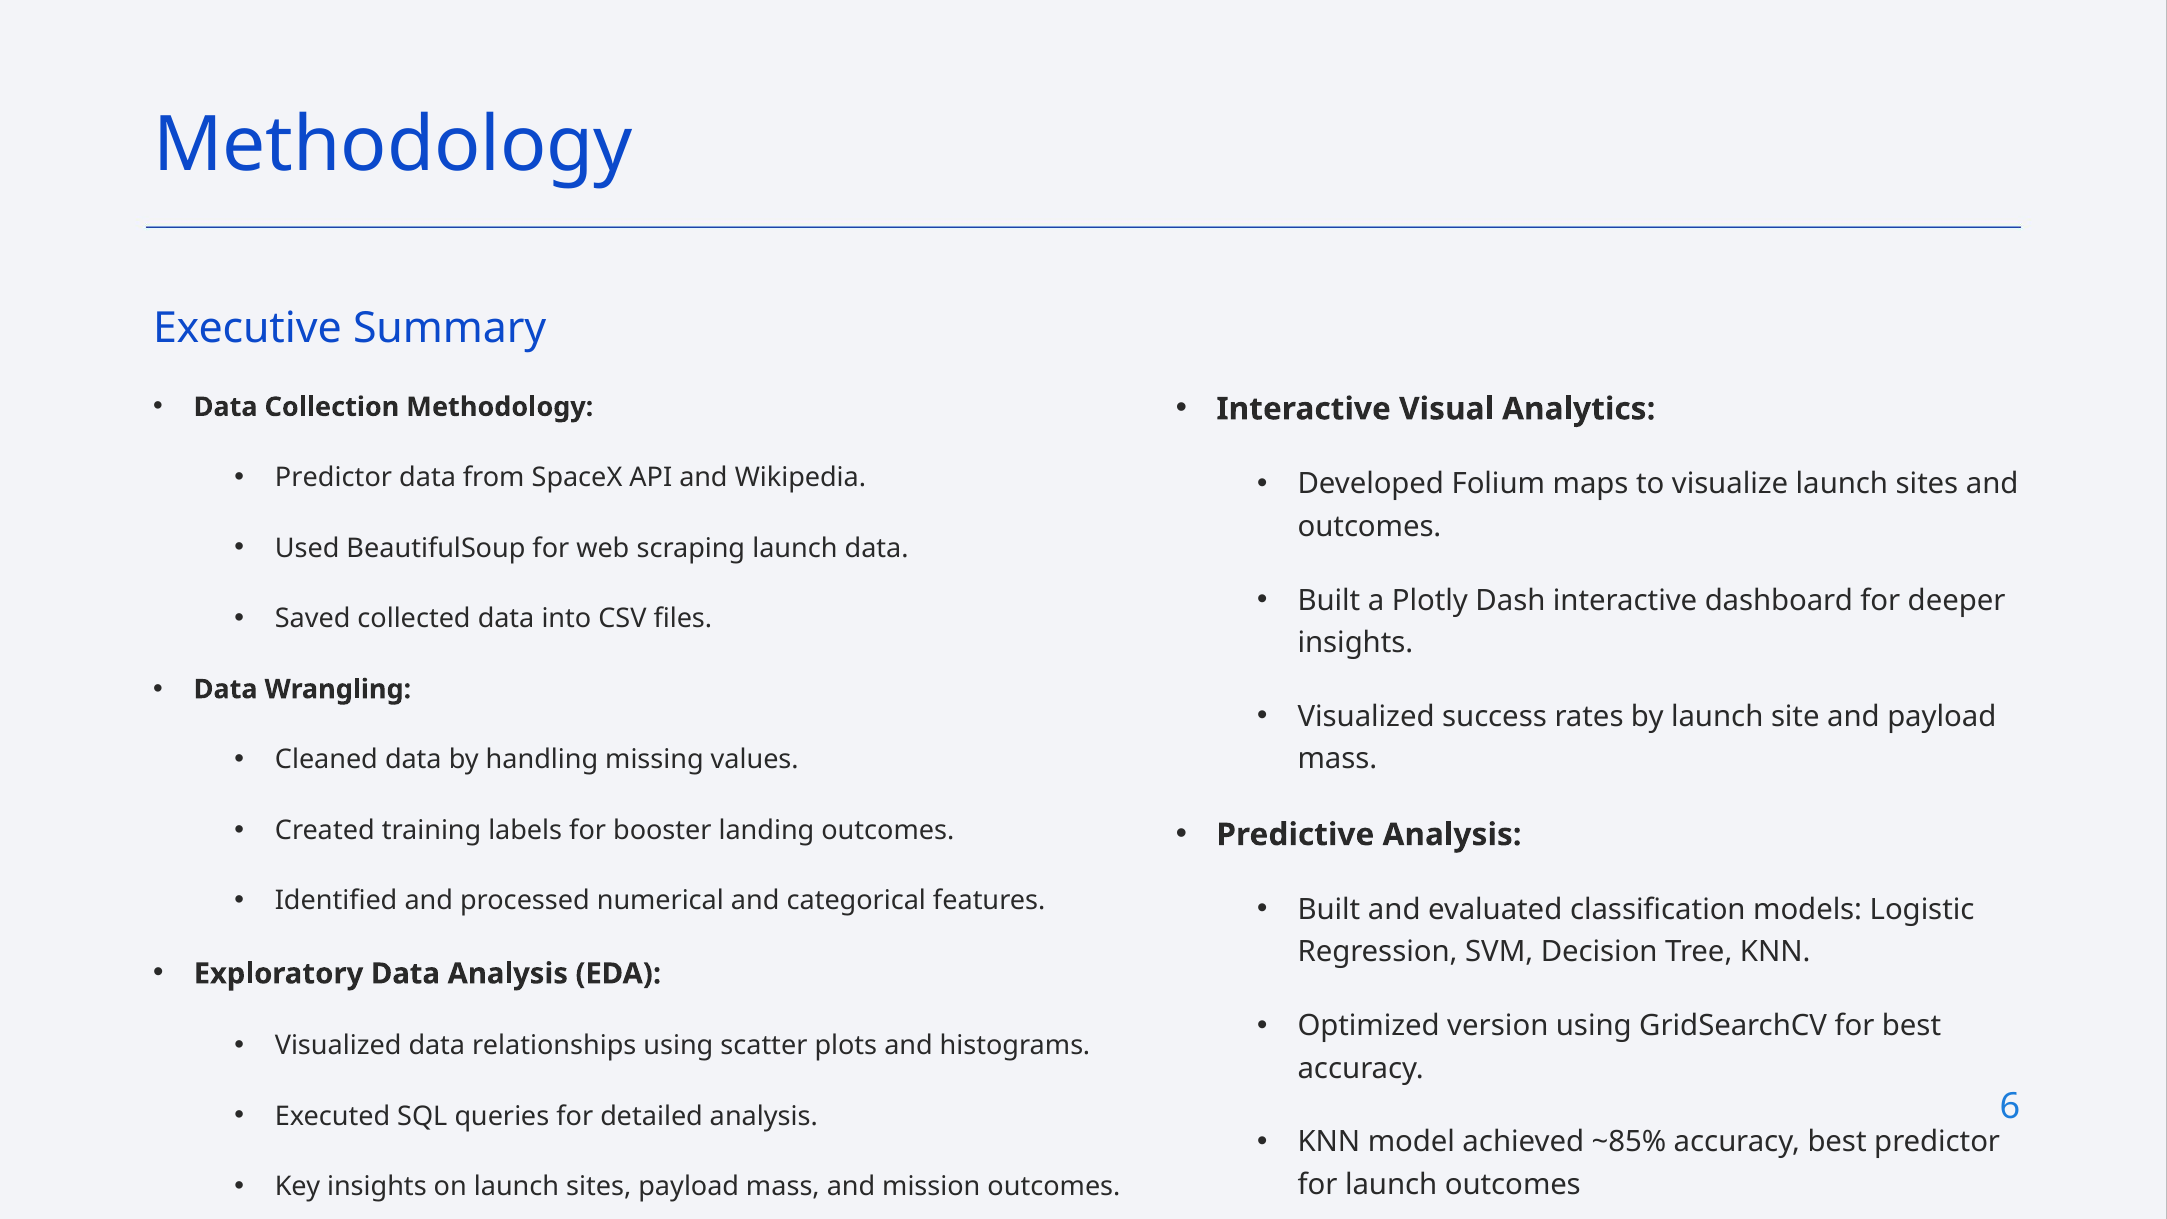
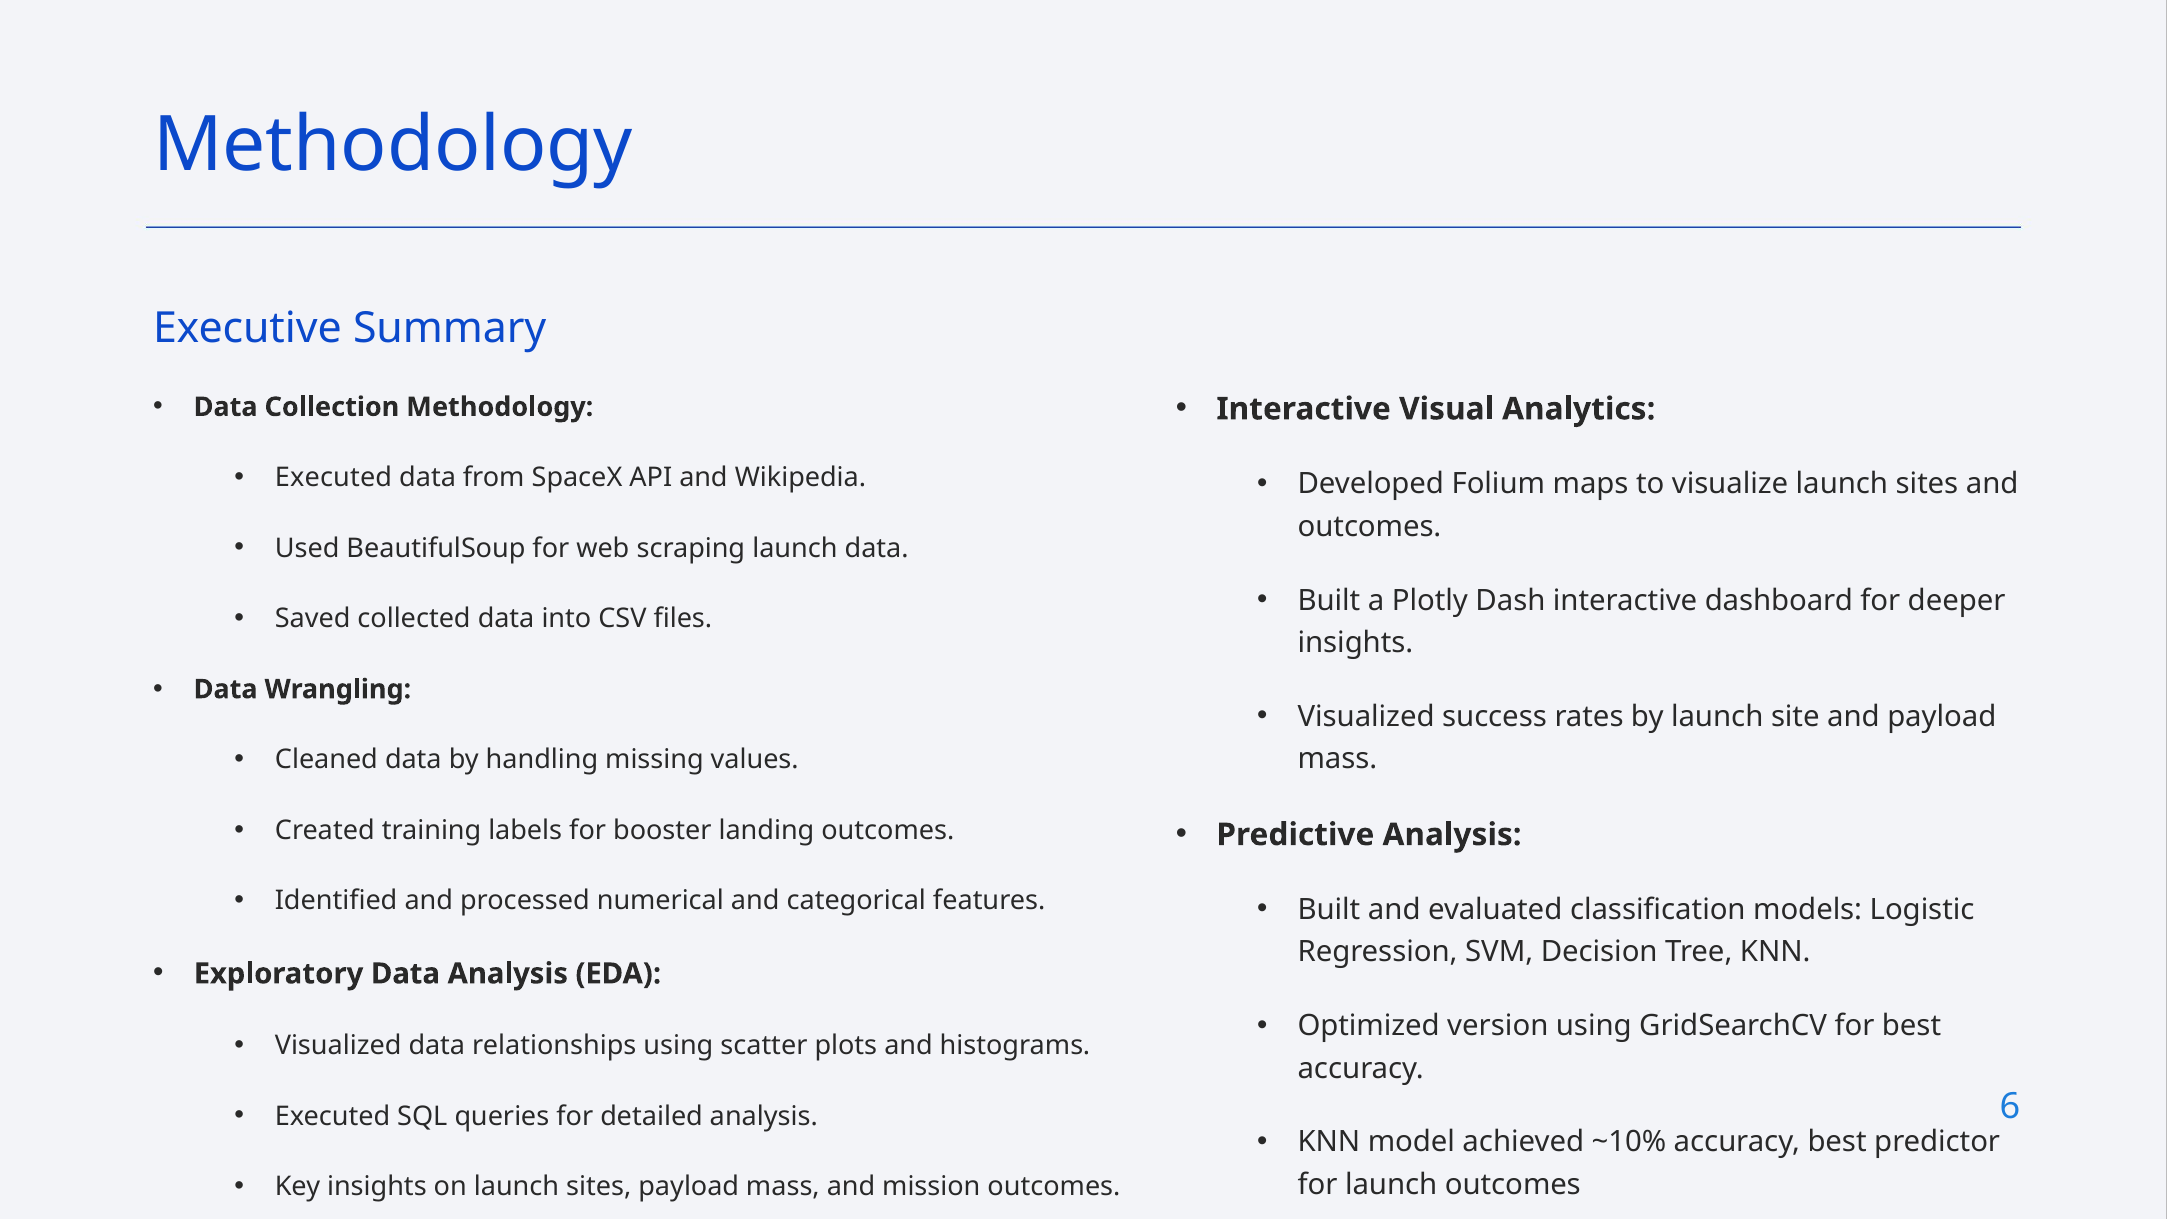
Predictor: Predictor -> Executed (334, 478)
~85%: ~85% -> ~10% (1629, 1142)
